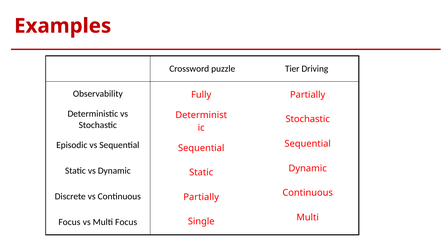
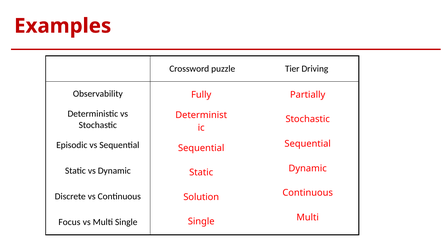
Partially: Partially -> Solution (201, 197)
Multi Focus: Focus -> Single (126, 223)
